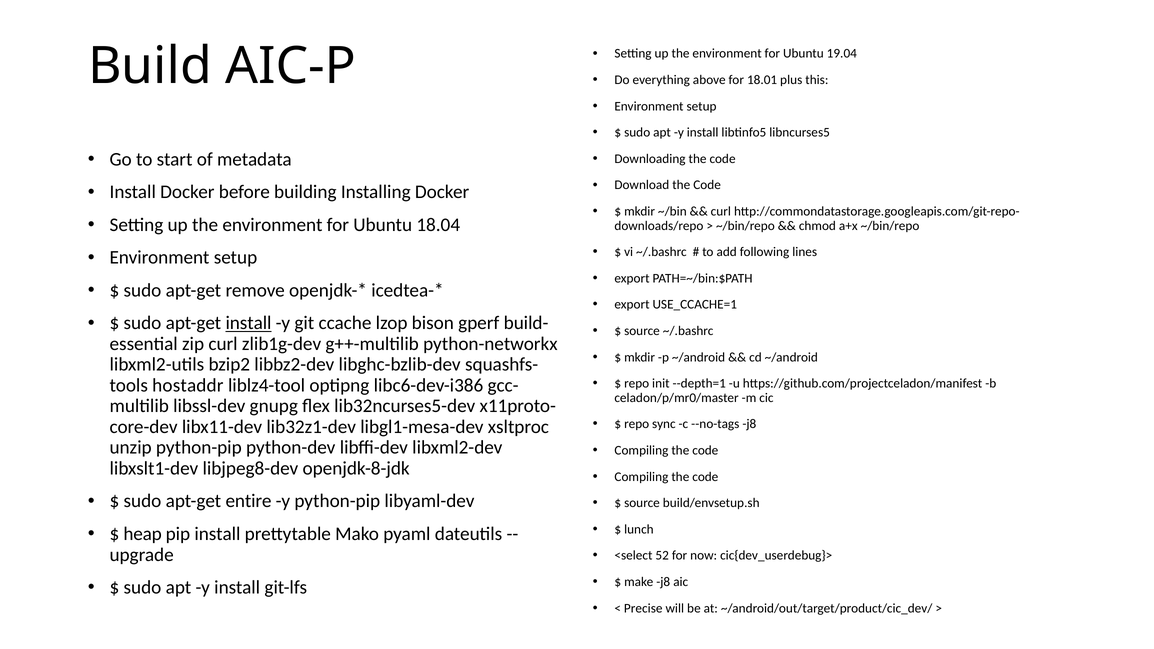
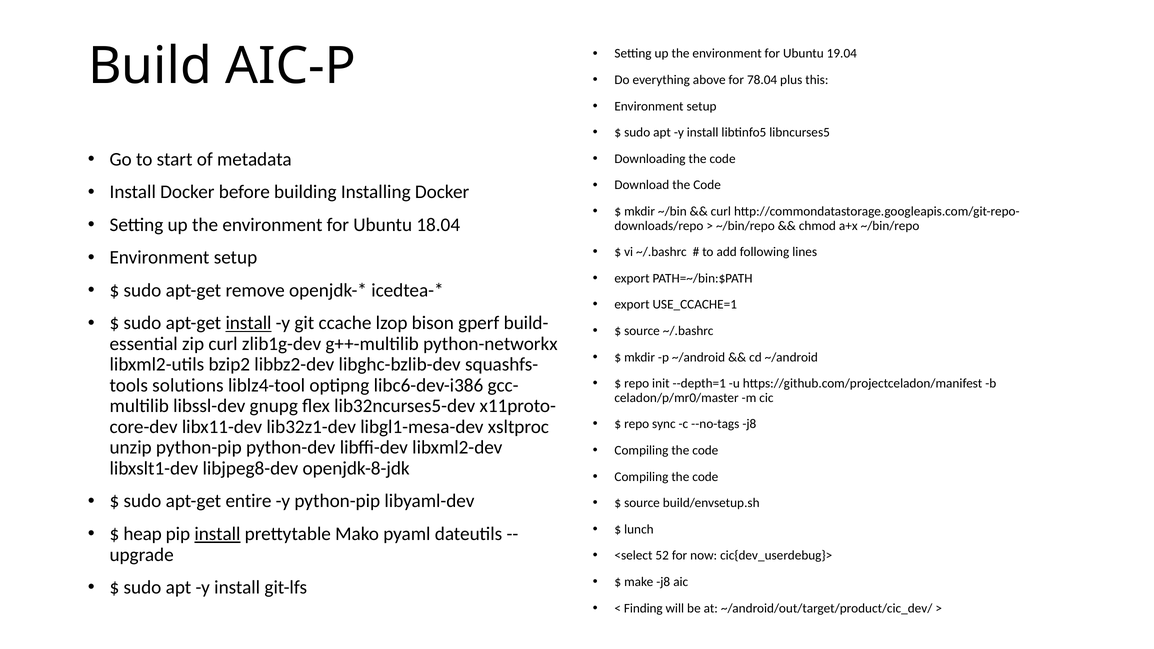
18.01: 18.01 -> 78.04 (762, 80)
hostaddr: hostaddr -> solutions (188, 385)
install underline: none -> present (217, 534)
Precise: Precise -> Finding (643, 608)
